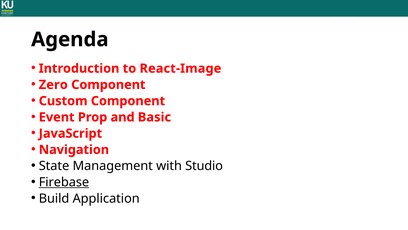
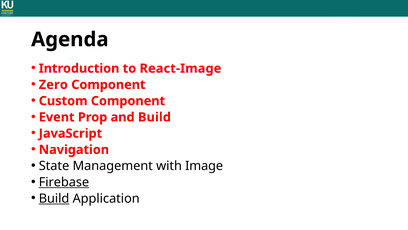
and Basic: Basic -> Build (154, 117)
Studio: Studio -> Image (204, 166)
Build underline: none -> present (54, 198)
